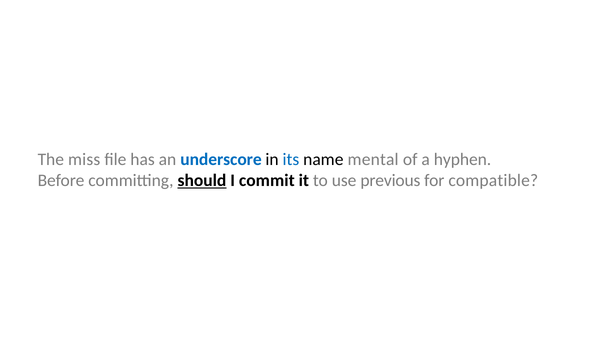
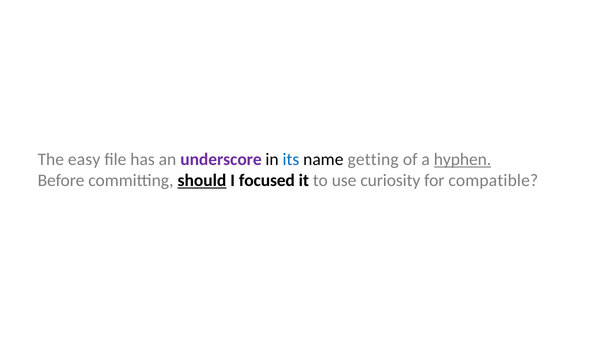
miss: miss -> easy (84, 159)
underscore colour: blue -> purple (221, 159)
mental: mental -> getting (373, 159)
hyphen underline: none -> present (462, 159)
commit: commit -> focused (267, 180)
previous: previous -> curiosity (390, 180)
